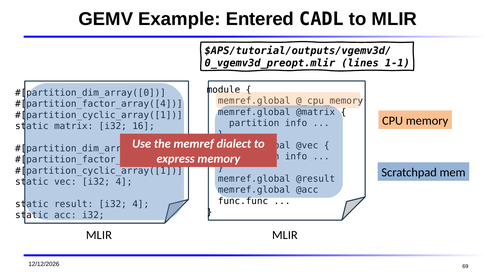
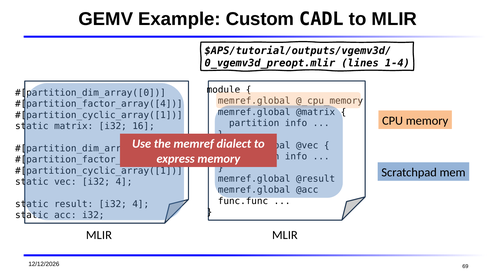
Entered: Entered -> Custom (260, 19)
1-1: 1-1 -> 1-4 (397, 63)
